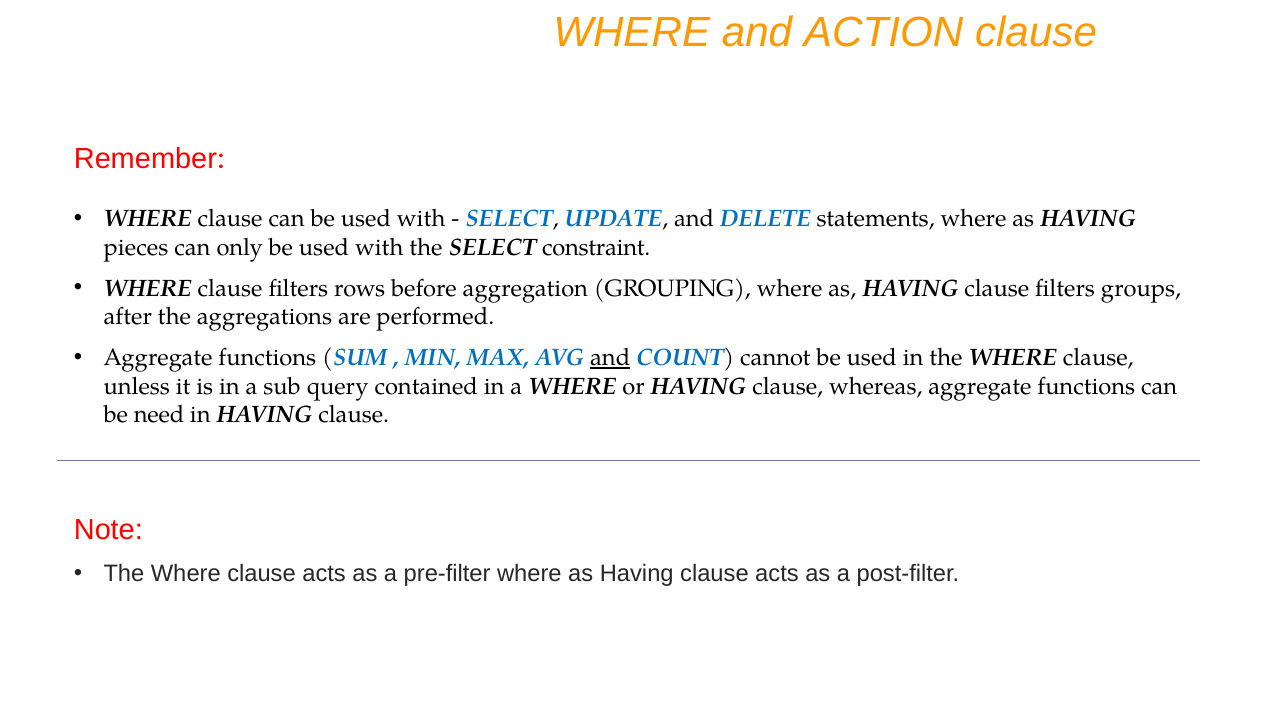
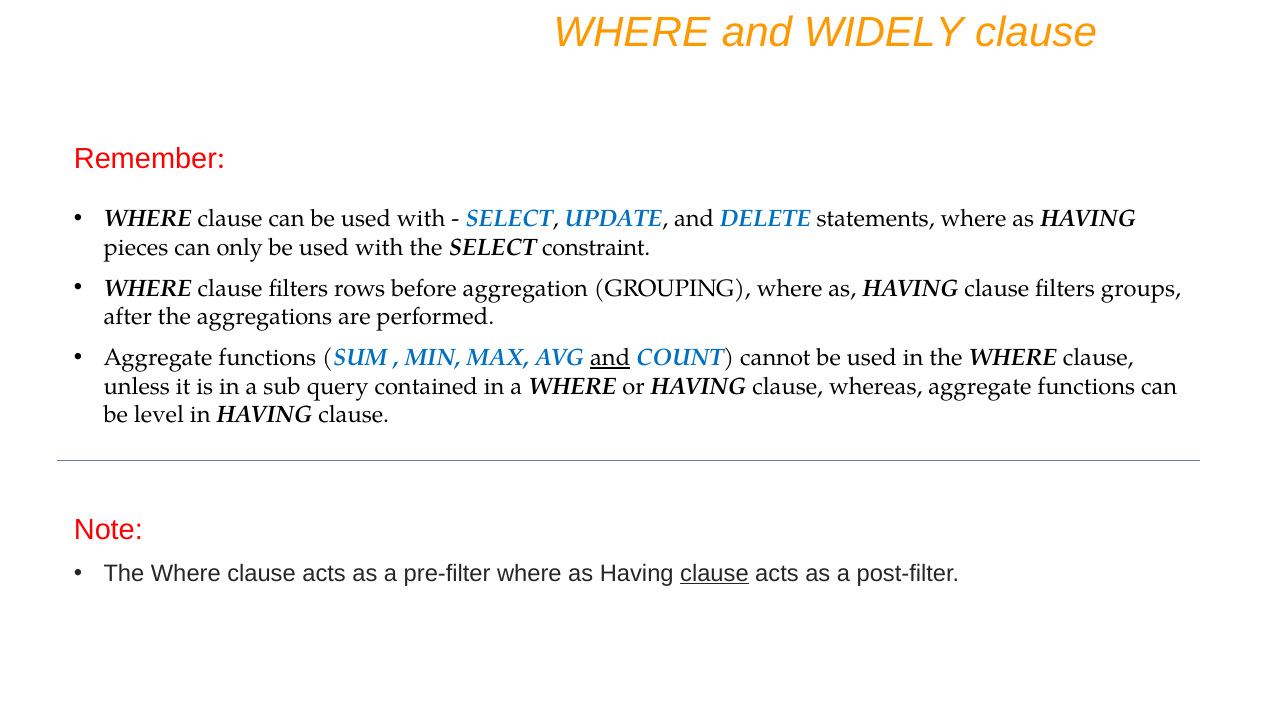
ACTION: ACTION -> WIDELY (884, 33)
need: need -> level (159, 415)
clause underline: none -> present (714, 573)
